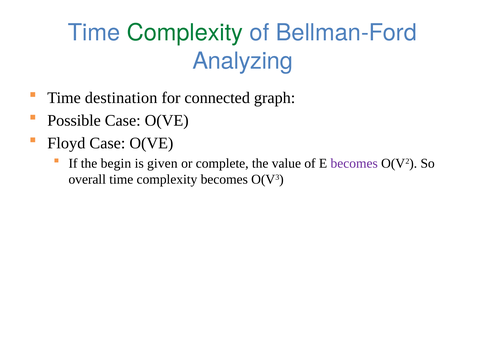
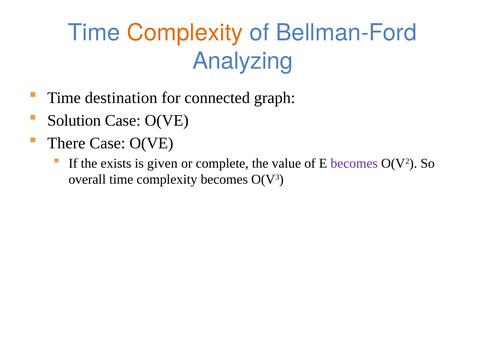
Complexity colour: green -> orange (185, 33)
Possible: Possible -> Solution (74, 121)
Floyd: Floyd -> There (66, 143)
begin: begin -> exists (116, 164)
